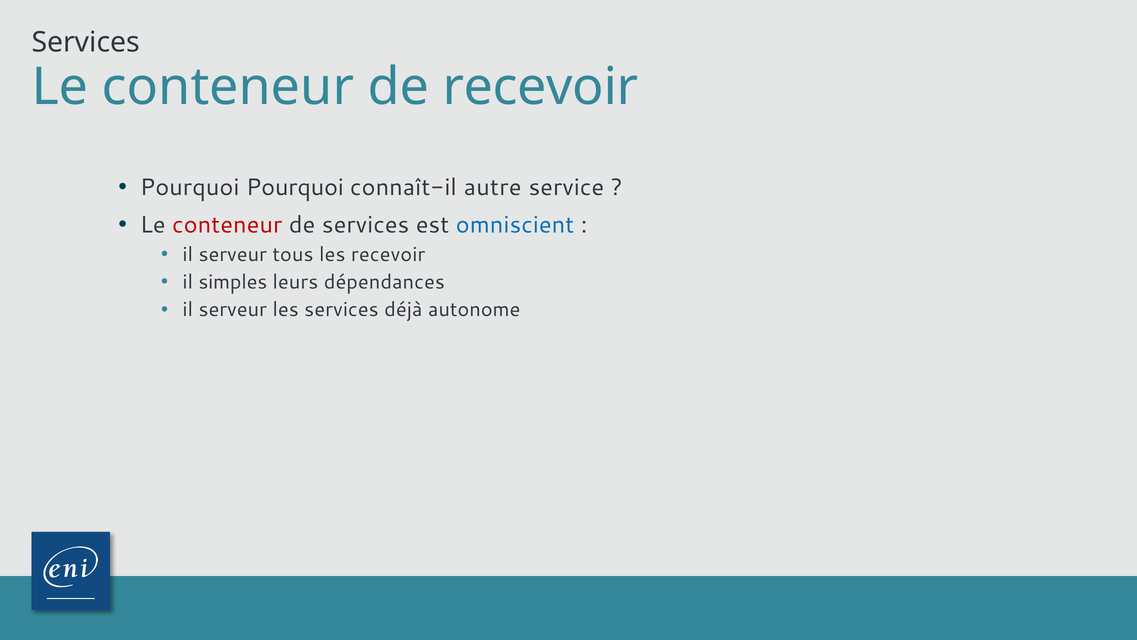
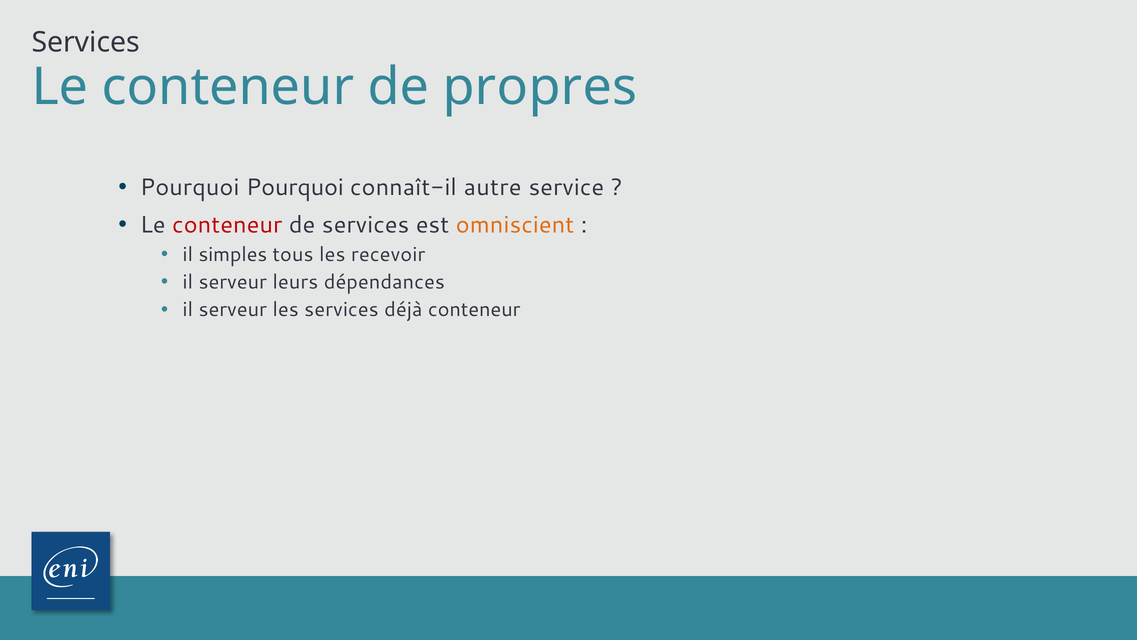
de recevoir: recevoir -> propres (540, 87)
omniscient colour: blue -> orange (515, 225)
serveur: serveur -> simples (233, 254)
simples: simples -> serveur (233, 282)
déjà autonome: autonome -> conteneur (474, 310)
